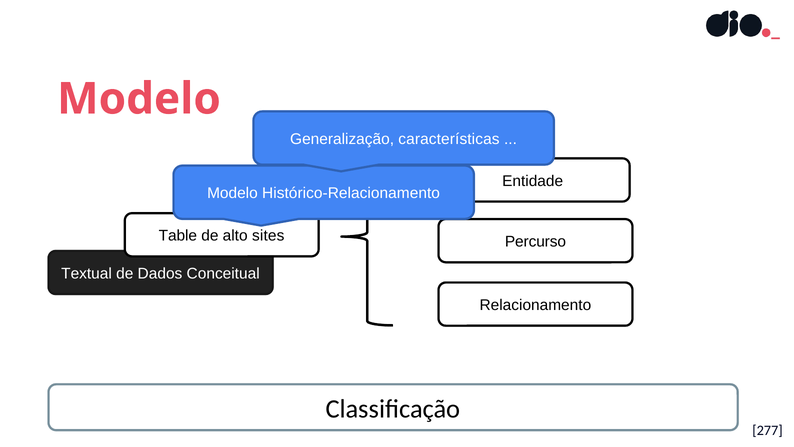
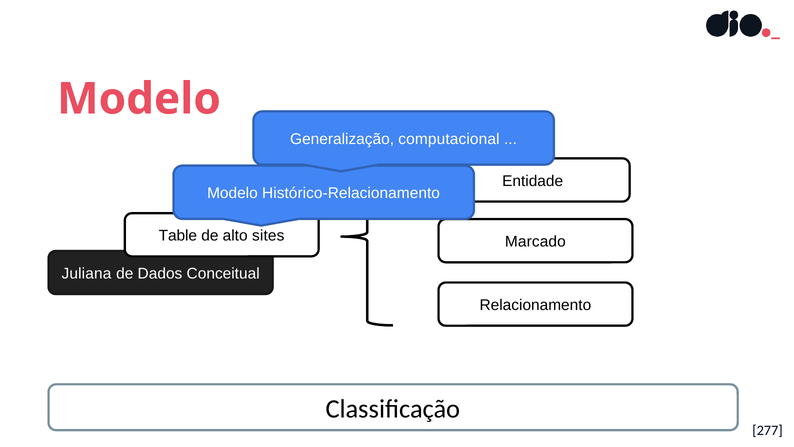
características: características -> computacional (449, 139)
Percurso: Percurso -> Marcado (535, 242)
Textual: Textual -> Juliana (86, 273)
